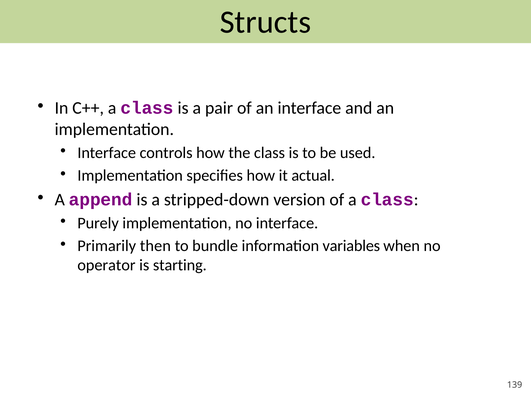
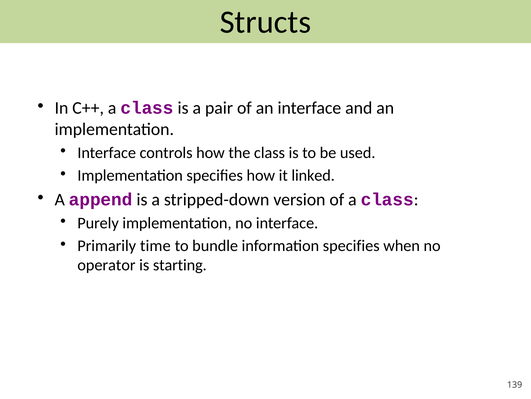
actual: actual -> linked (313, 175)
then: then -> time (155, 245)
information variables: variables -> specifies (351, 245)
